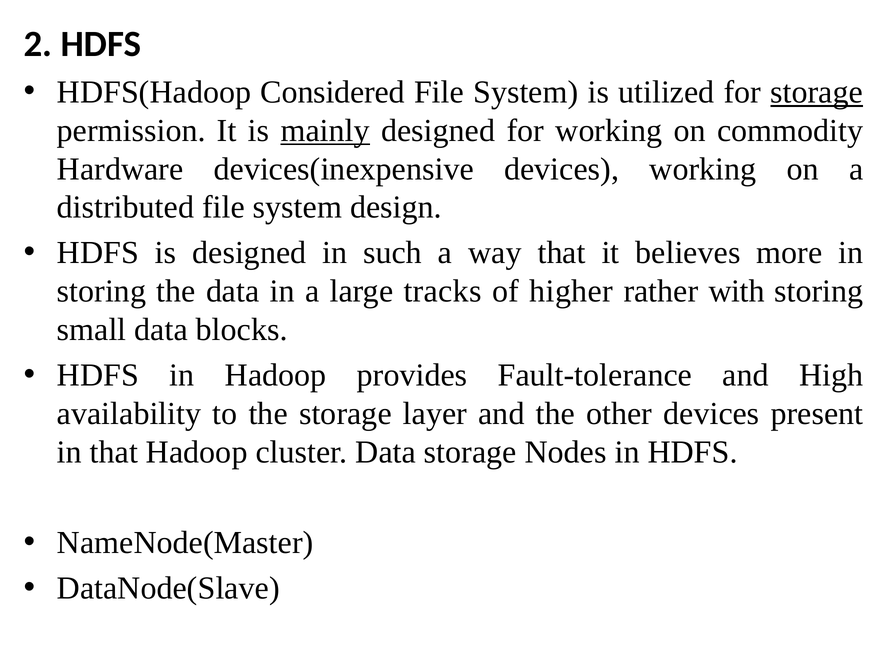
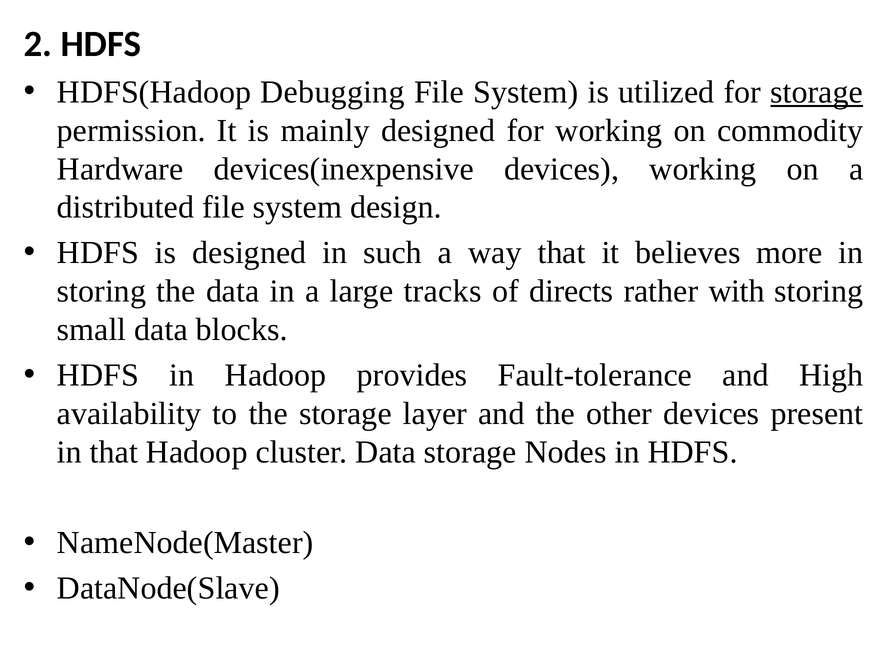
Considered: Considered -> Debugging (333, 92)
mainly underline: present -> none (325, 130)
higher: higher -> directs (571, 291)
